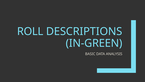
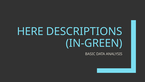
ROLL: ROLL -> HERE (30, 31)
